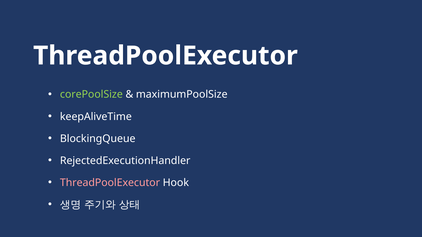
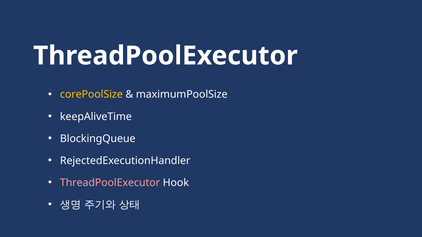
corePoolSize colour: light green -> yellow (91, 95)
